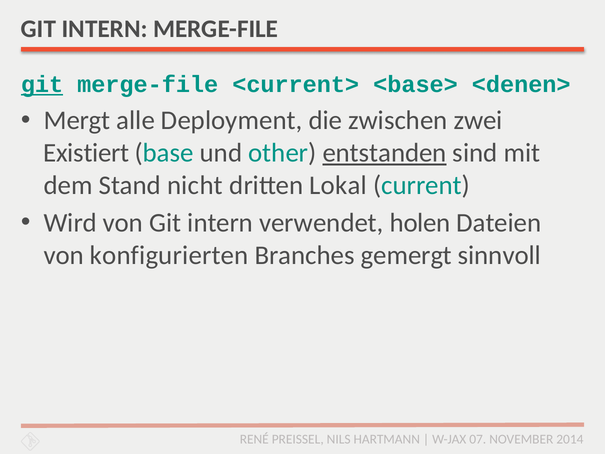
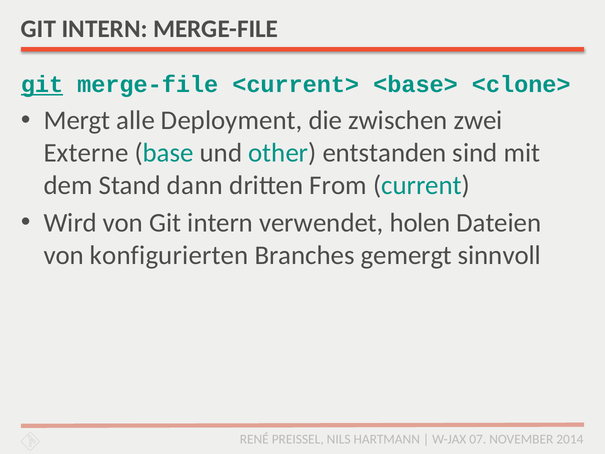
<denen>: <denen> -> <clone> (521, 85)
Existiert: Existiert -> Externe (86, 153)
entstanden underline: present -> none (385, 153)
nicht: nicht -> dann (195, 185)
Lokal: Lokal -> From (338, 185)
